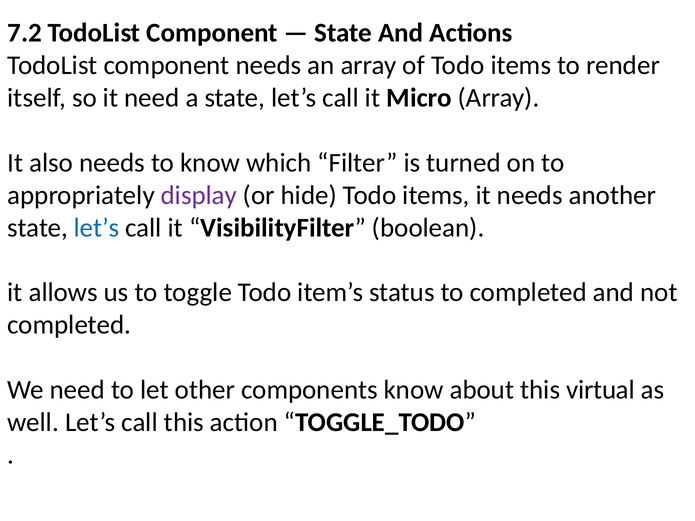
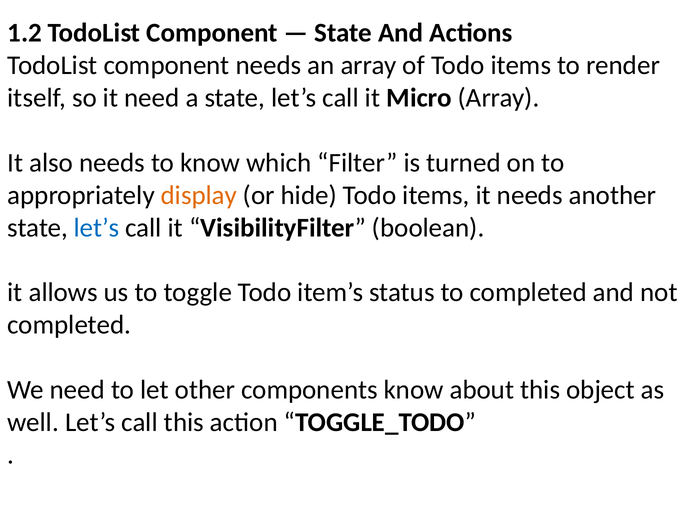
7.2: 7.2 -> 1.2 (25, 33)
display colour: purple -> orange (199, 195)
virtual: virtual -> object (600, 390)
